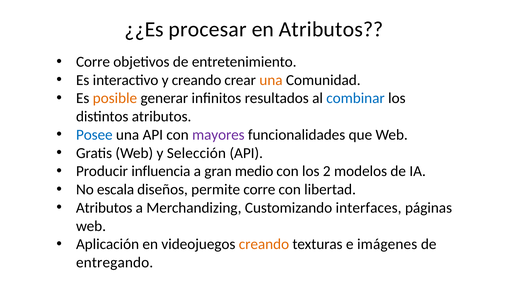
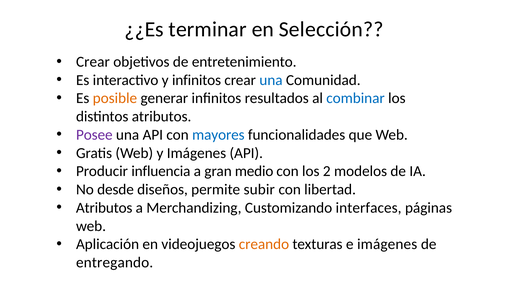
procesar: procesar -> terminar (208, 29)
en Atributos: Atributos -> Selección (331, 29)
Corre: Corre -> Crear (93, 62)
y creando: creando -> infinitos (197, 80)
una colour: orange -> blue (271, 80)
Posee colour: blue -> purple (94, 135)
mayores colour: purple -> blue (218, 135)
y Selección: Selección -> Imágenes (196, 153)
escala: escala -> desde (116, 190)
permite corre: corre -> subir (259, 190)
